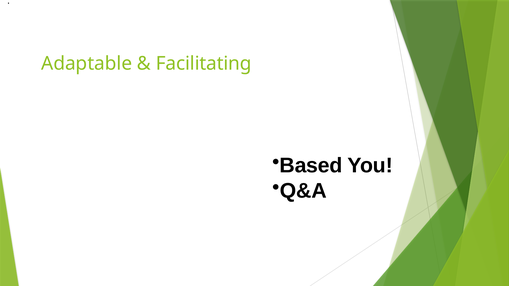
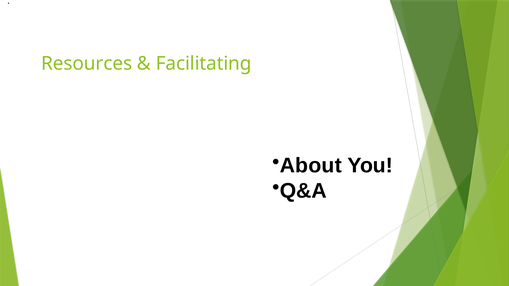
Adaptable: Adaptable -> Resources (87, 64)
Based: Based -> About (311, 166)
